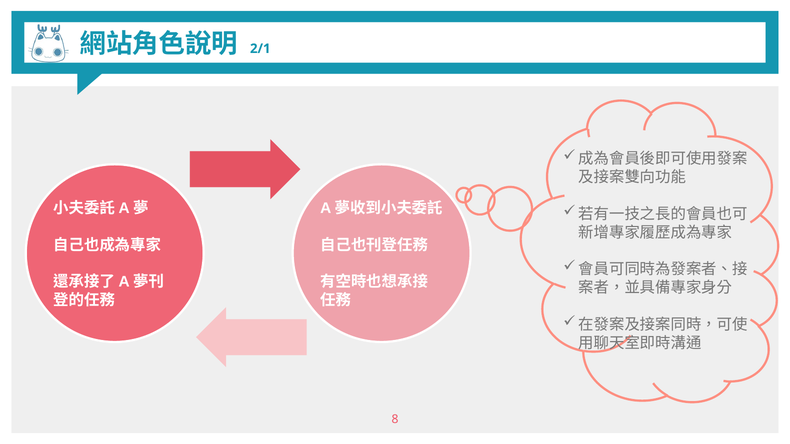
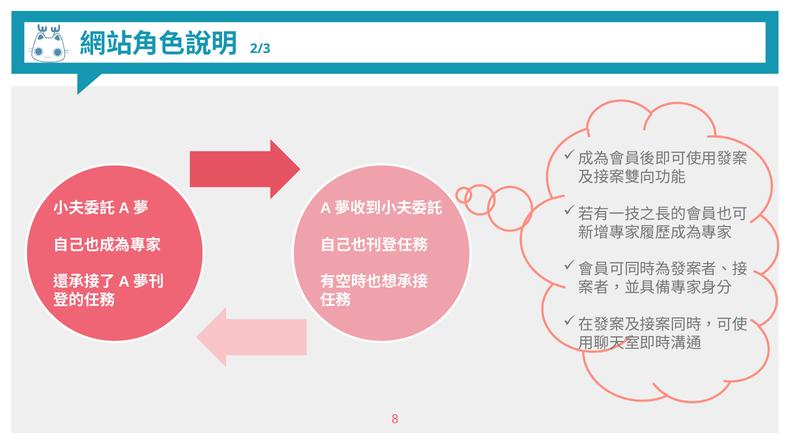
2/1: 2/1 -> 2/3 (260, 49)
